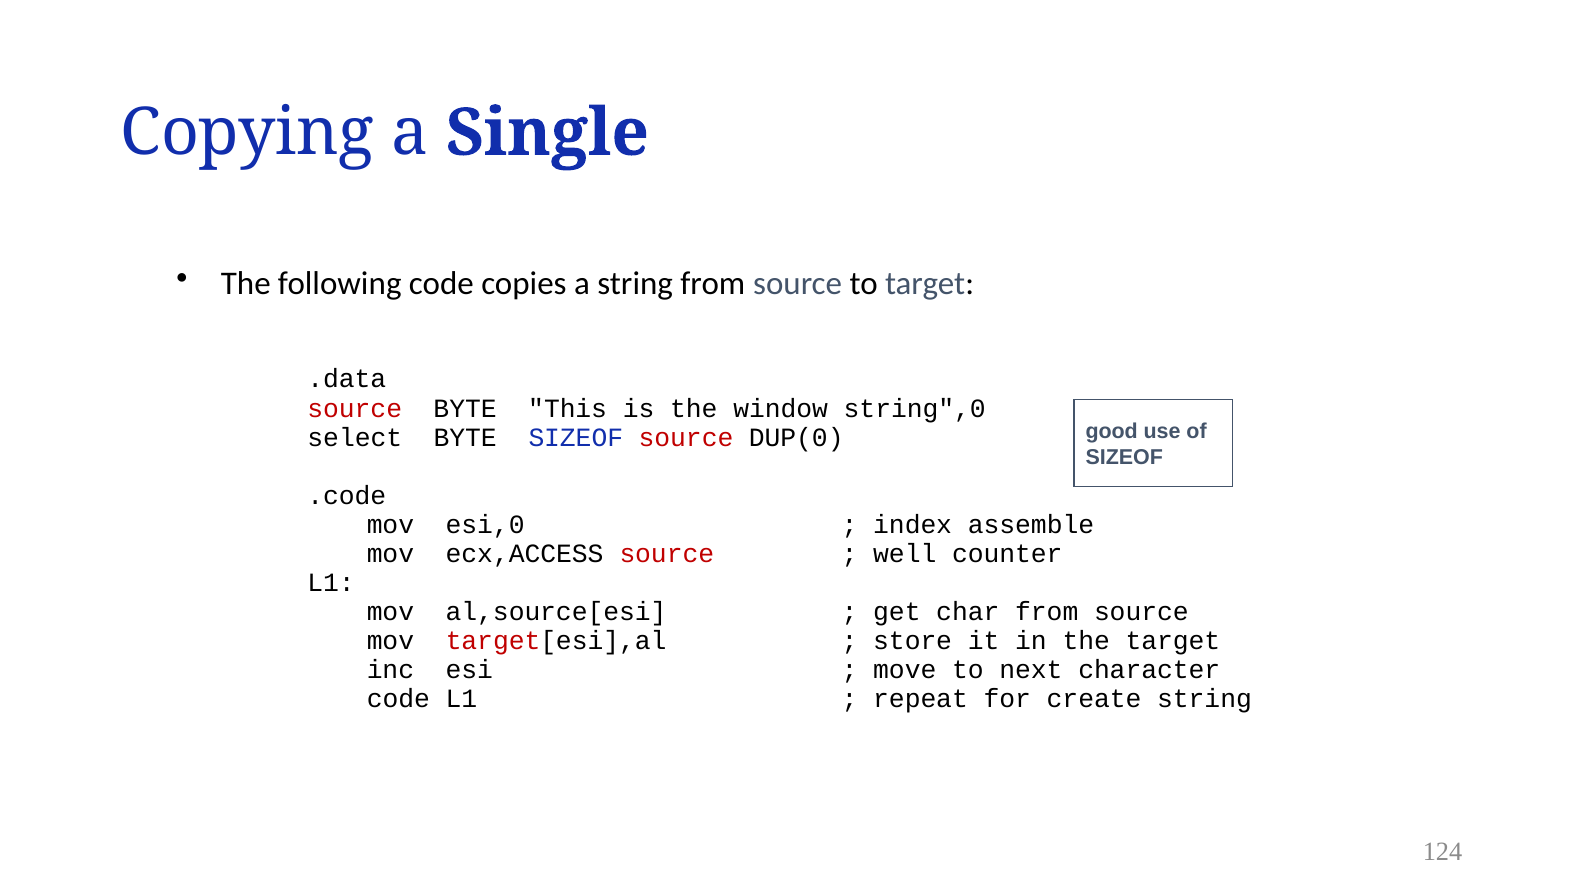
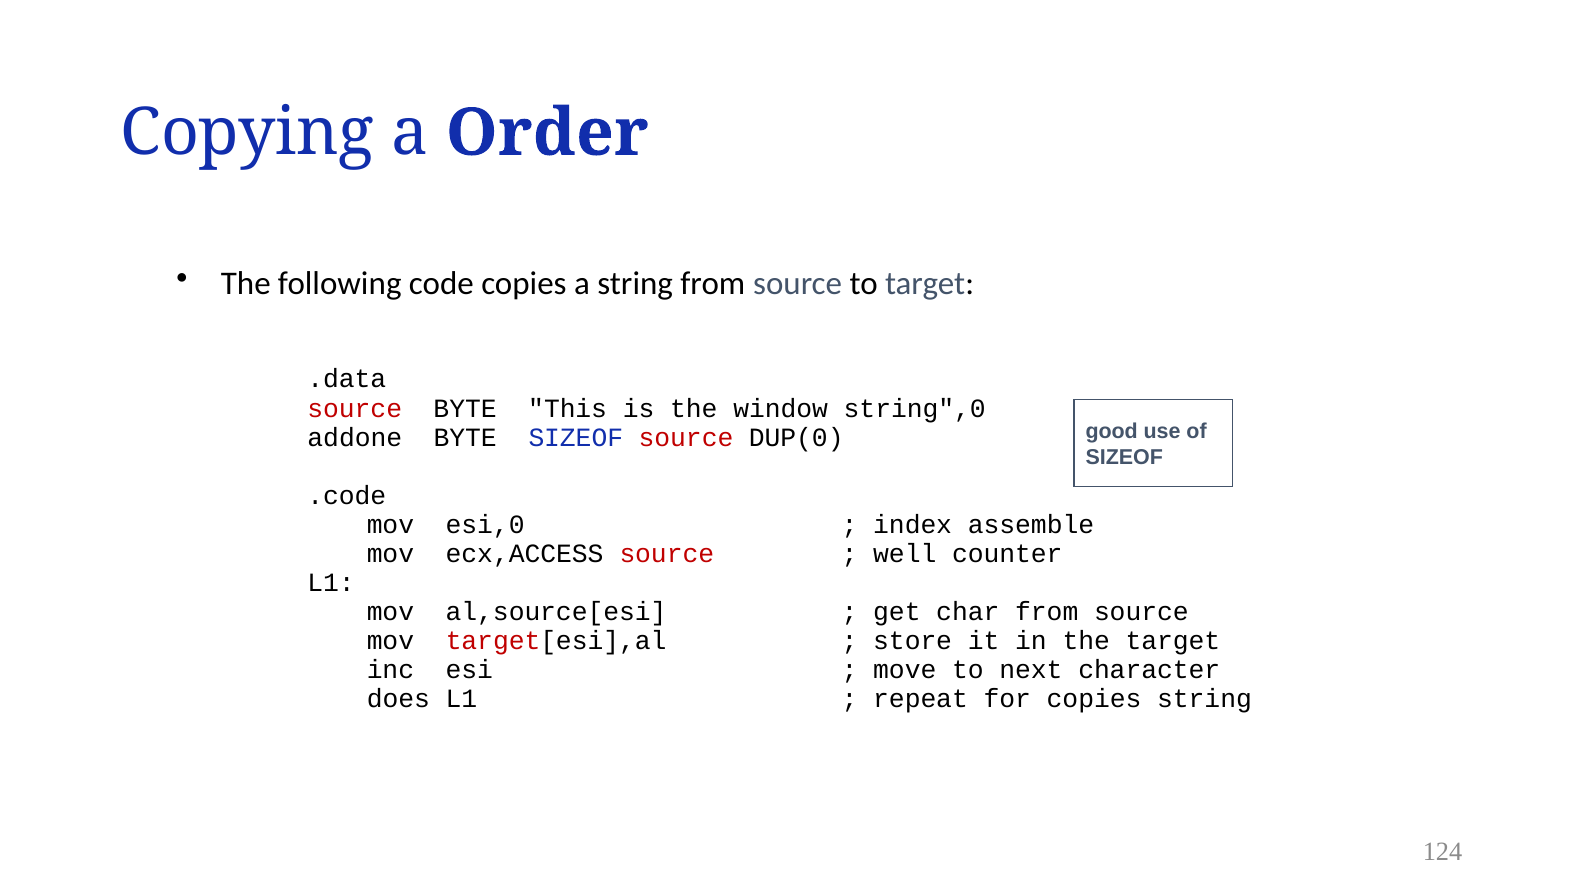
Single: Single -> Order (547, 133)
select: select -> addone (355, 437)
code: code -> does (398, 698)
for create: create -> copies (1094, 698)
